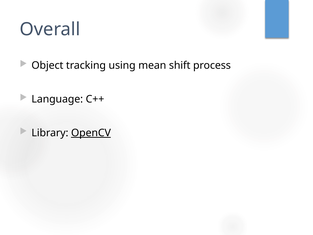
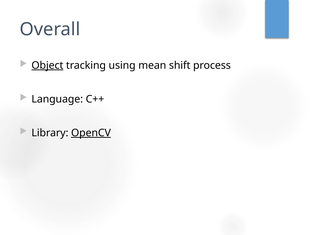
Object underline: none -> present (47, 65)
